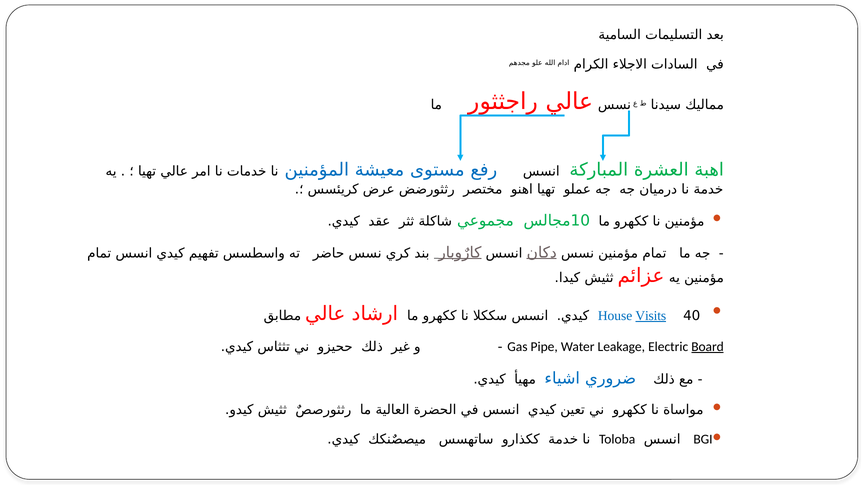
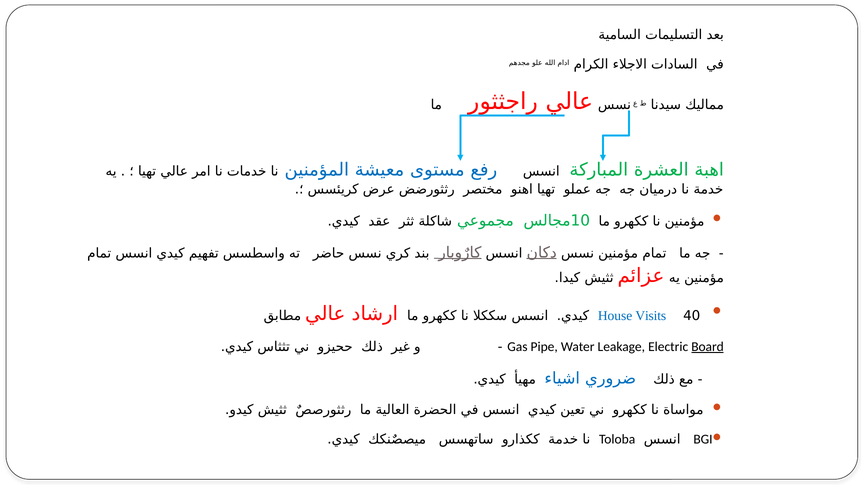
Visits underline: present -> none (651, 316)
